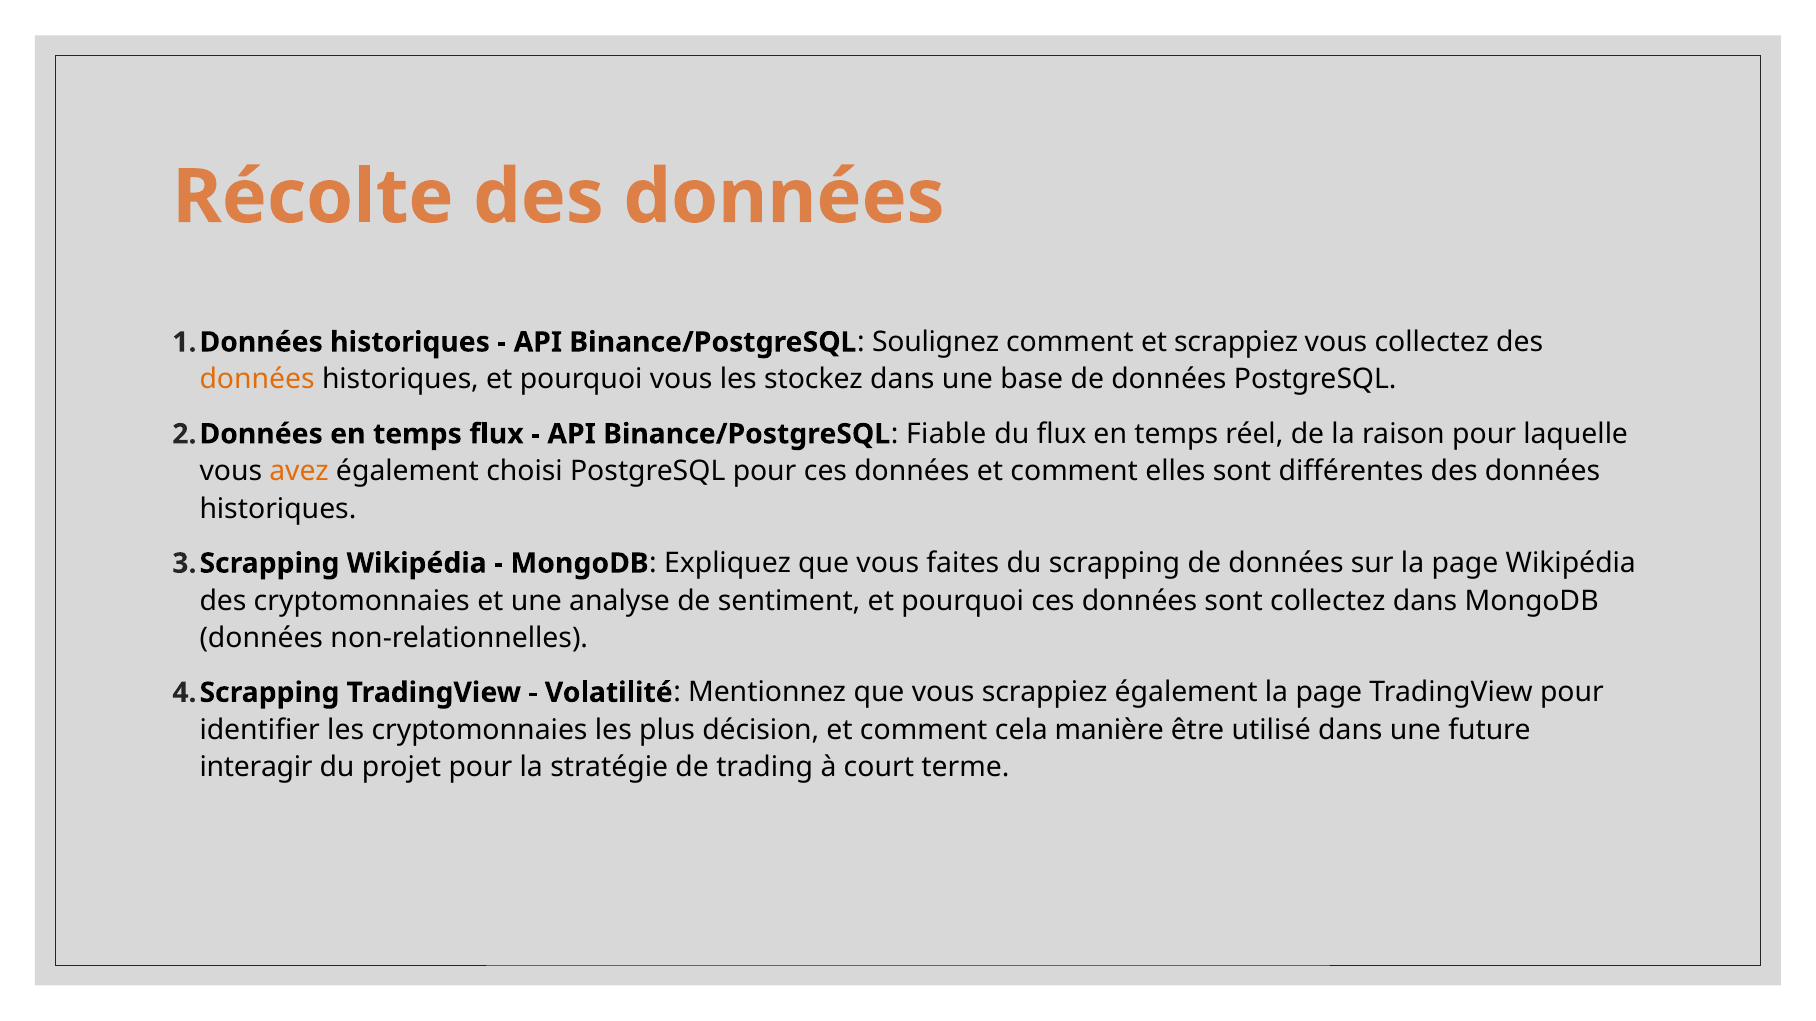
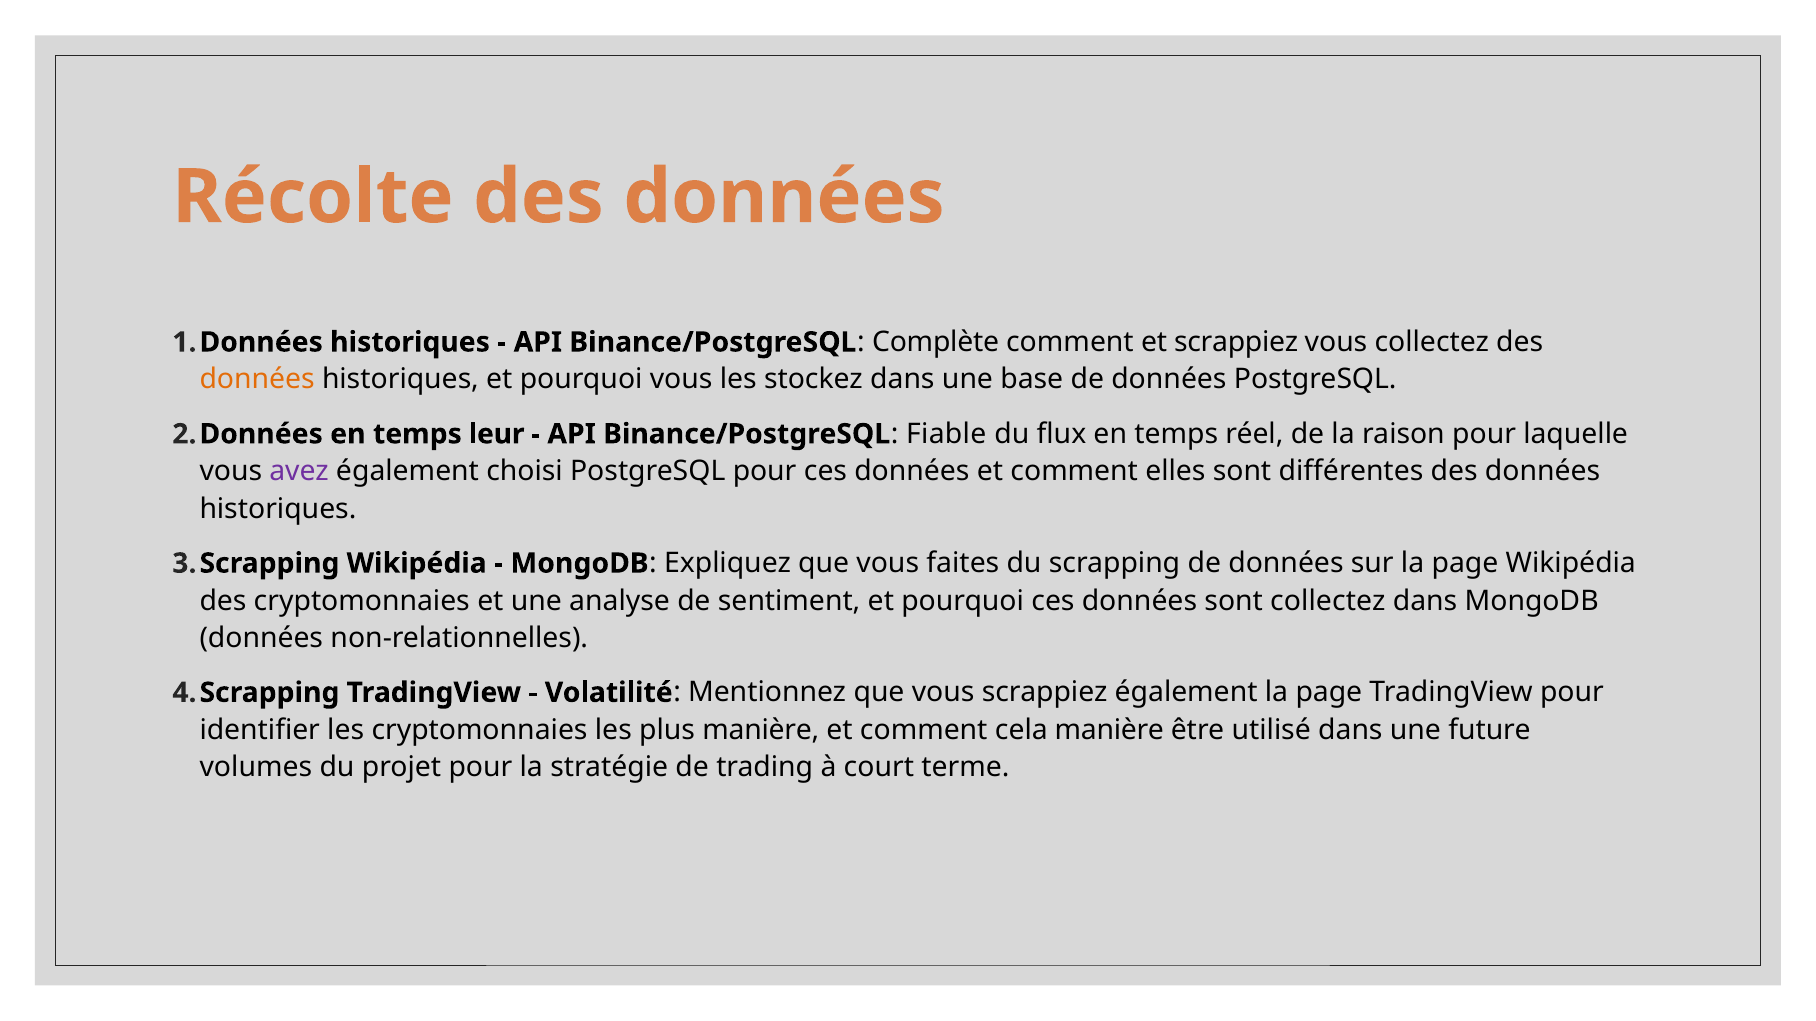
Soulignez: Soulignez -> Complète (936, 342)
temps flux: flux -> leur (497, 434)
avez colour: orange -> purple (299, 472)
plus décision: décision -> manière (761, 730)
interagir: interagir -> volumes (256, 768)
